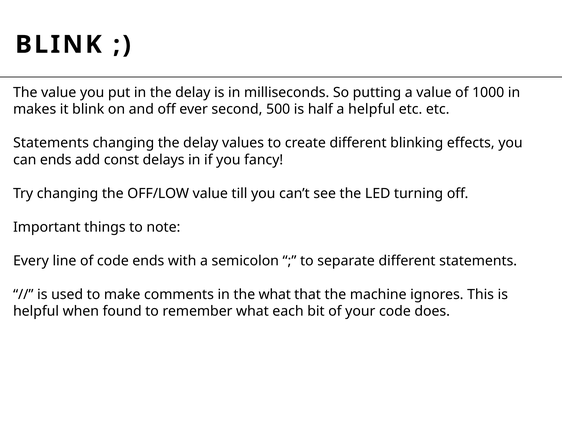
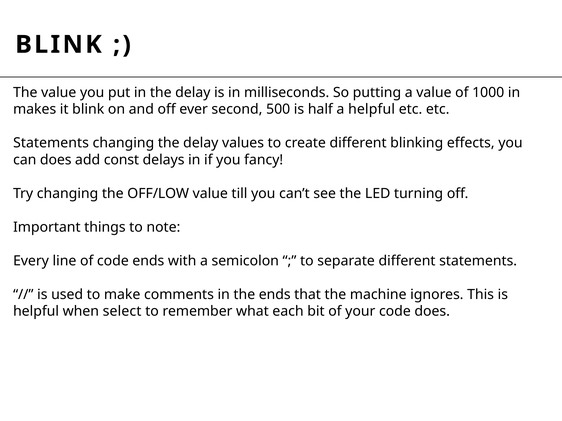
can ends: ends -> does (56, 160)
the what: what -> ends (275, 295)
found: found -> select (122, 312)
